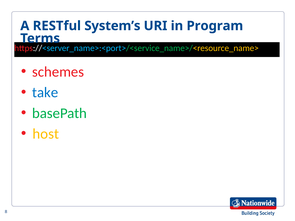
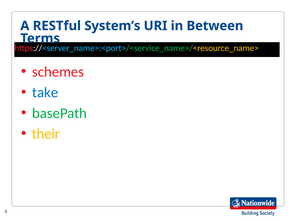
Program: Program -> Between (215, 26)
host: host -> their (46, 134)
